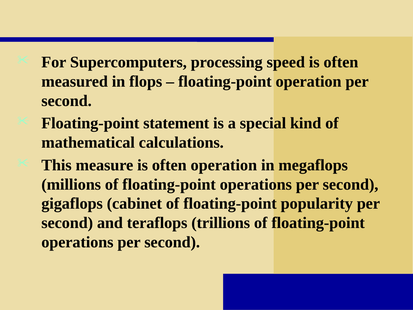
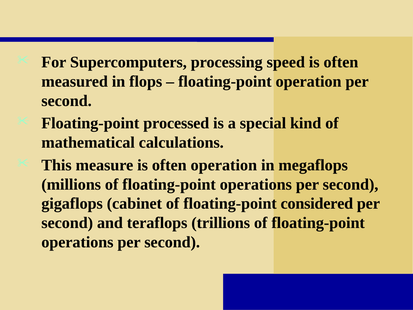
statement: statement -> processed (176, 123)
popularity: popularity -> considered (317, 204)
